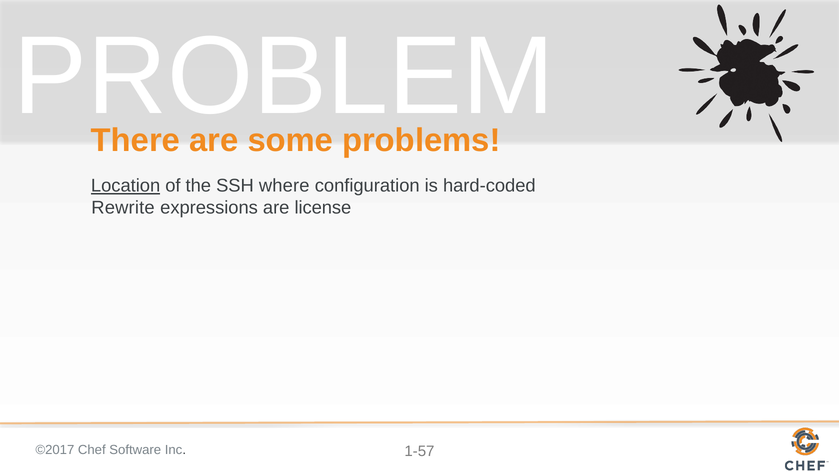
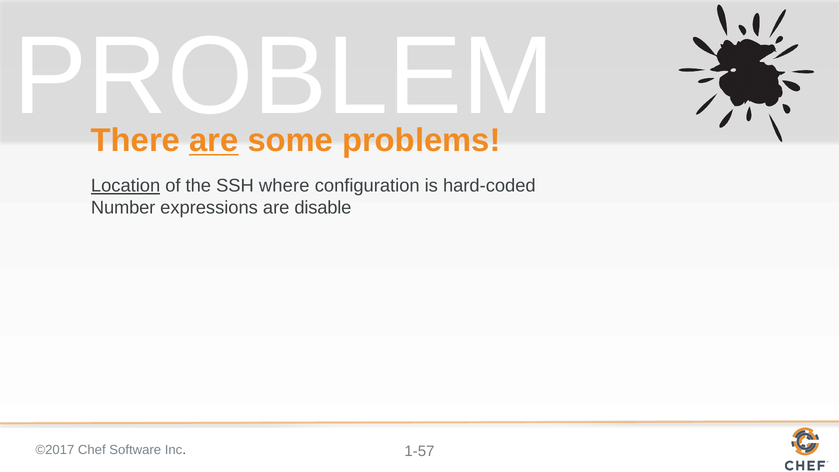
are underline: none -> present (214, 141)
Rewrite: Rewrite -> Number (123, 208)
license: license -> disable (323, 208)
